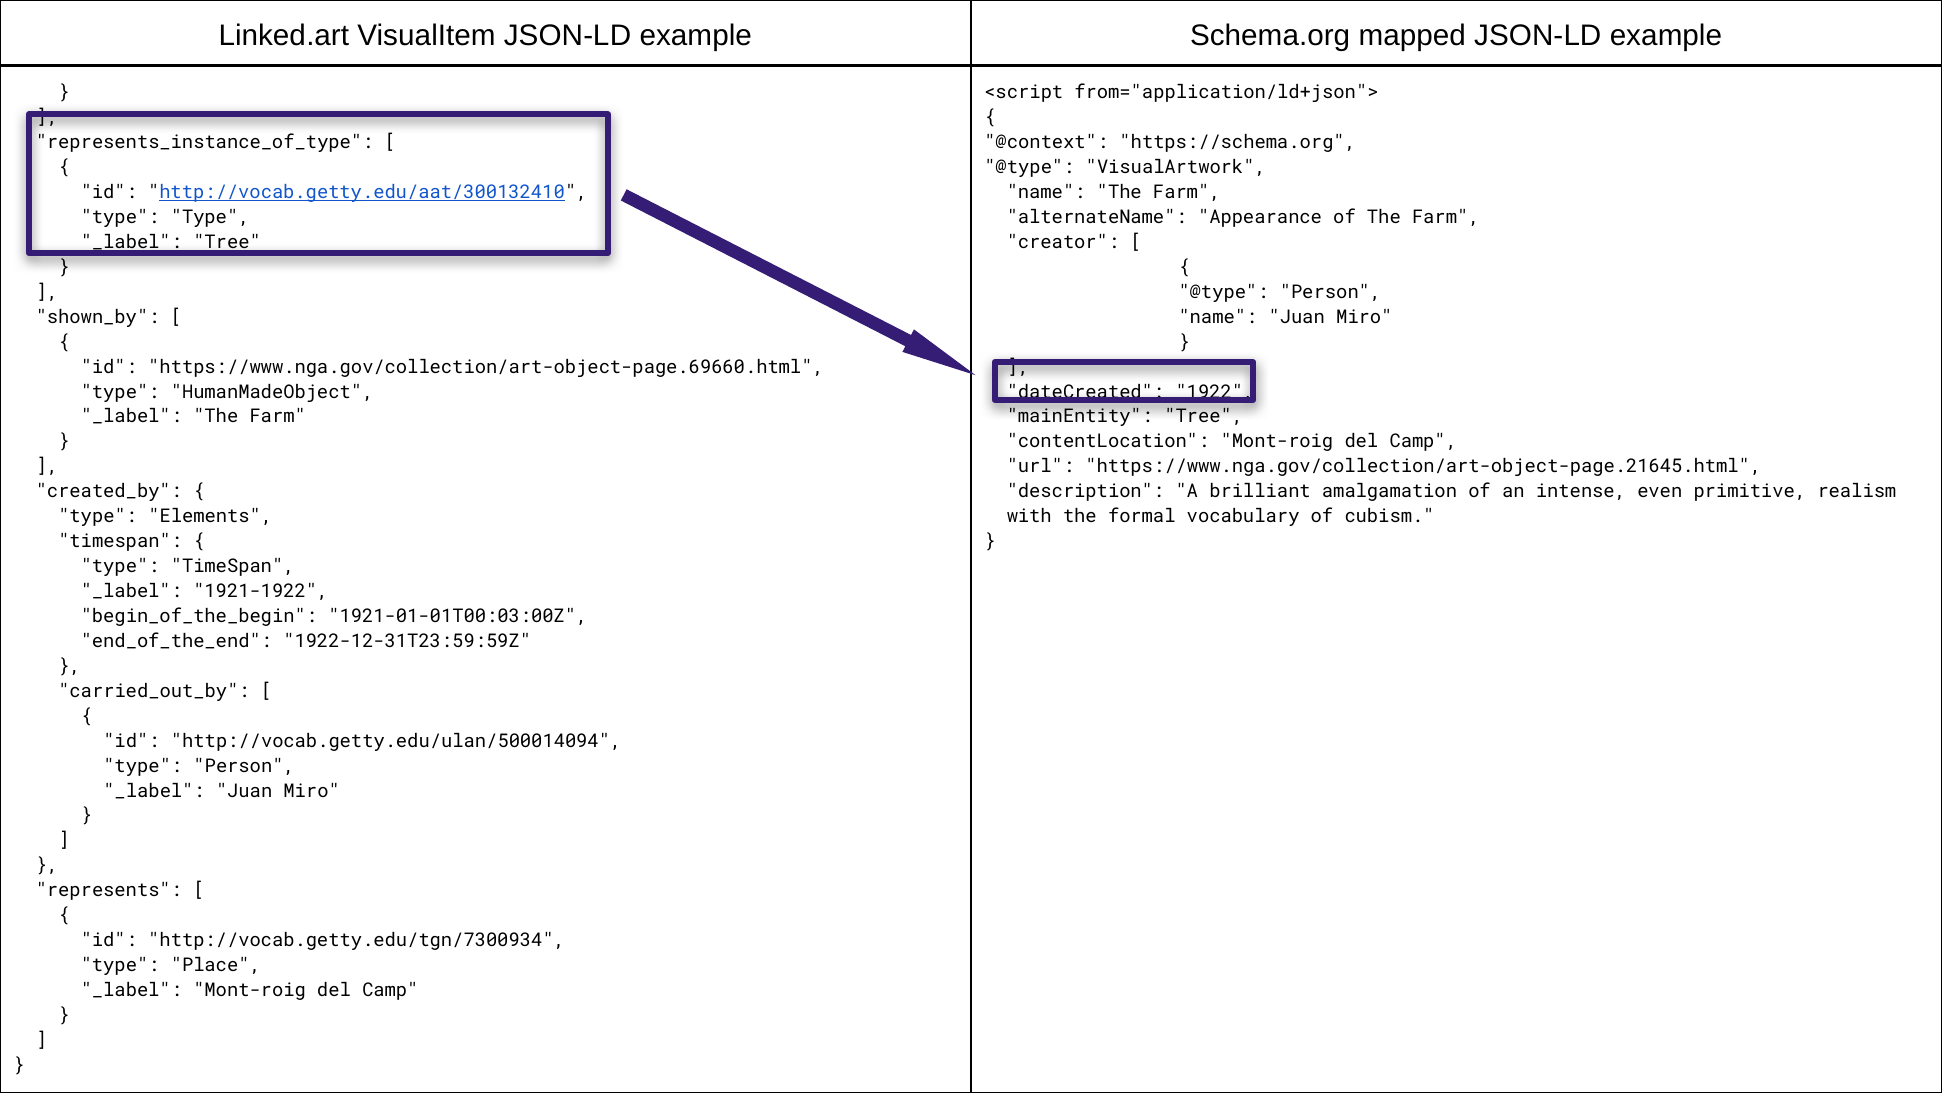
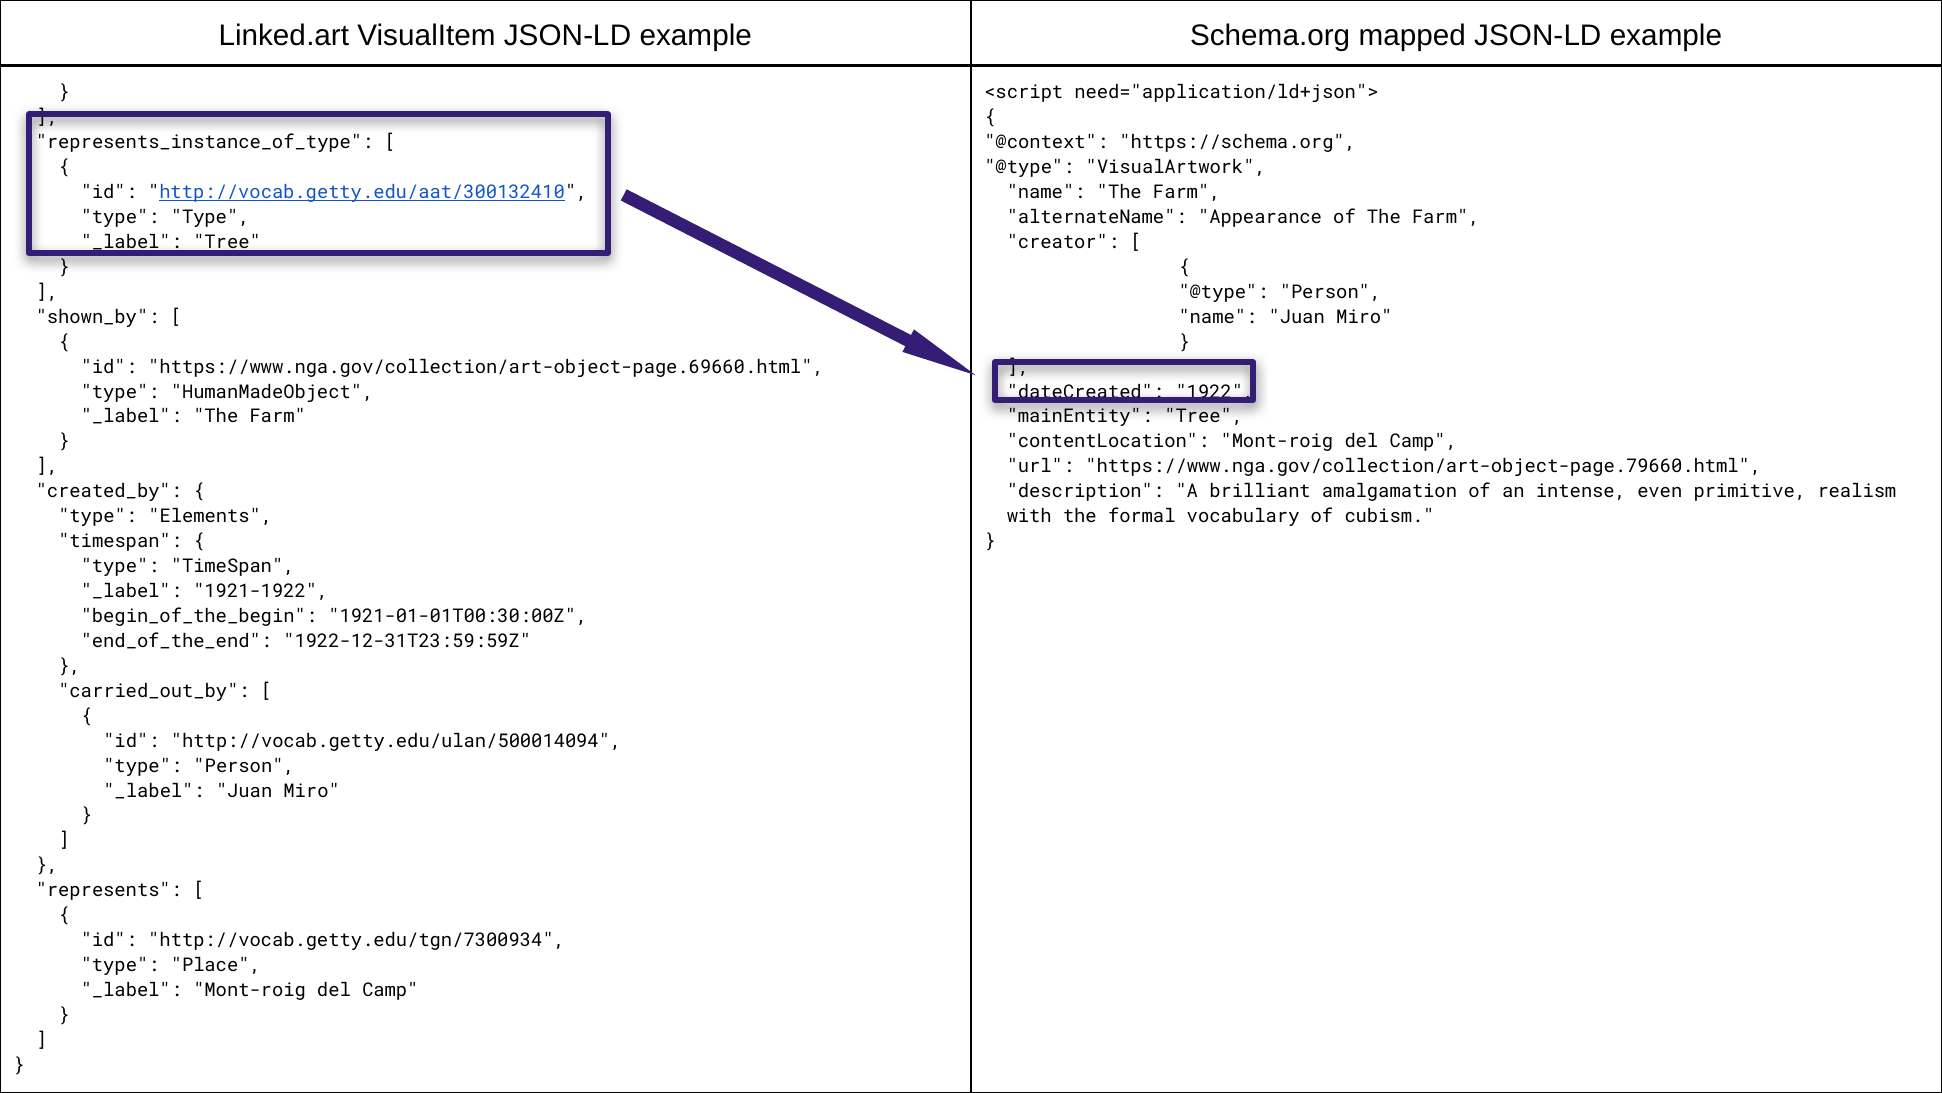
from="application/ld+json">: from="application/ld+json"> -> need="application/ld+json"> (1227, 92)
https://www.nga.gov/collection/art-object-page.21645.html: https://www.nga.gov/collection/art-object-page.21645.html -> https://www.nga.gov/collection/art-object-page.79660.html (1423, 466)
1921-01-01T00:03:00Z: 1921-01-01T00:03:00Z -> 1921-01-01T00:30:00Z (458, 616)
